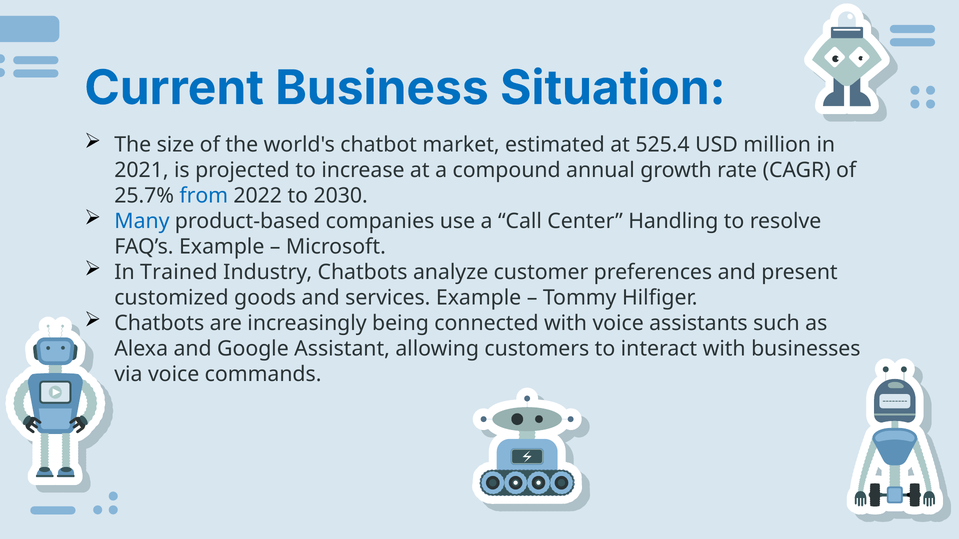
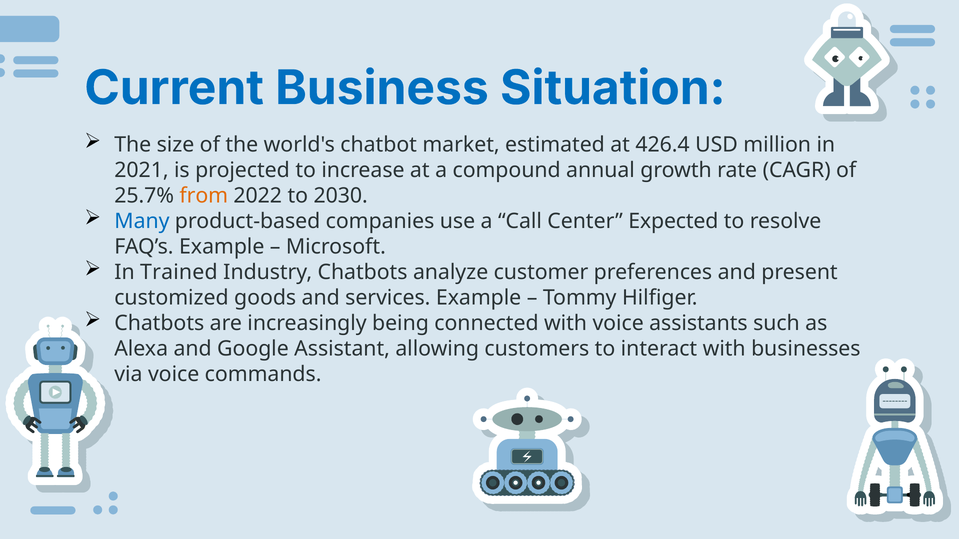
525.4: 525.4 -> 426.4 (663, 145)
from colour: blue -> orange (204, 196)
Handling: Handling -> Expected (673, 221)
